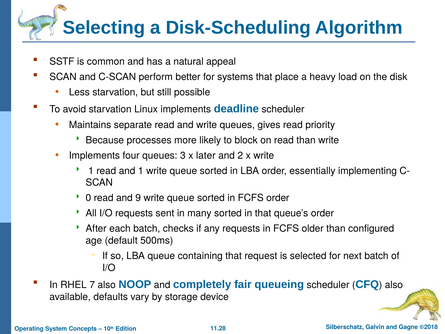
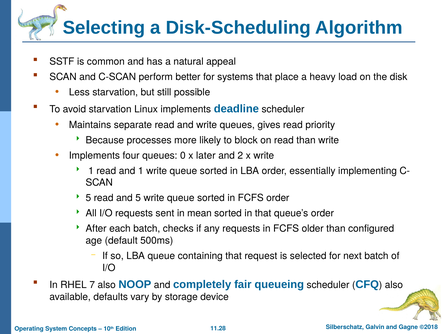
3: 3 -> 0 (183, 155)
0: 0 -> 5 (88, 198)
and 9: 9 -> 5 (138, 198)
many: many -> mean (199, 213)
